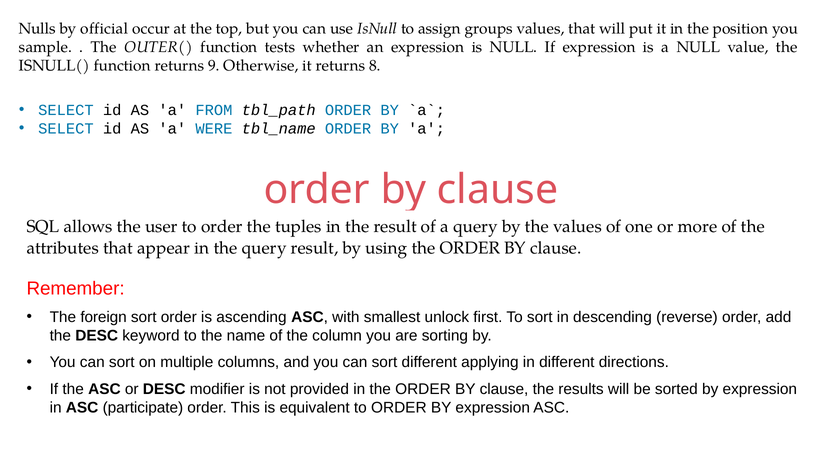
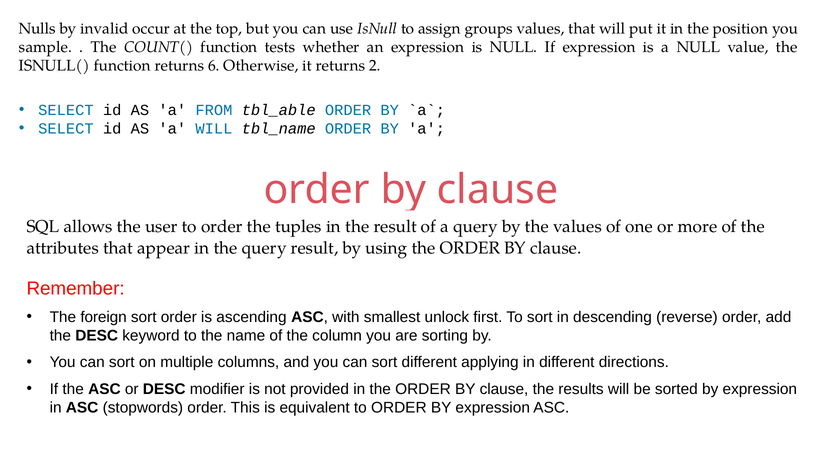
official: official -> invalid (104, 29)
OUTER(: OUTER( -> COUNT( (159, 47)
9: 9 -> 6 (214, 66)
8: 8 -> 2 (375, 66)
tbl_path: tbl_path -> tbl_able (279, 110)
a WERE: WERE -> WILL (214, 129)
participate: participate -> stopwords (143, 408)
